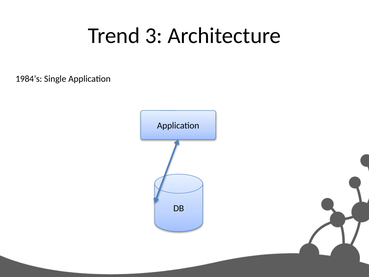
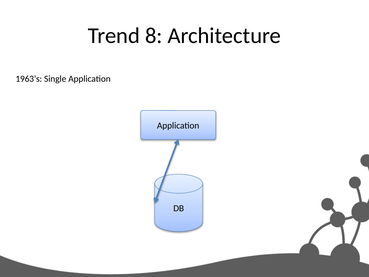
3: 3 -> 8 (154, 36)
1984’s: 1984’s -> 1963’s (29, 79)
